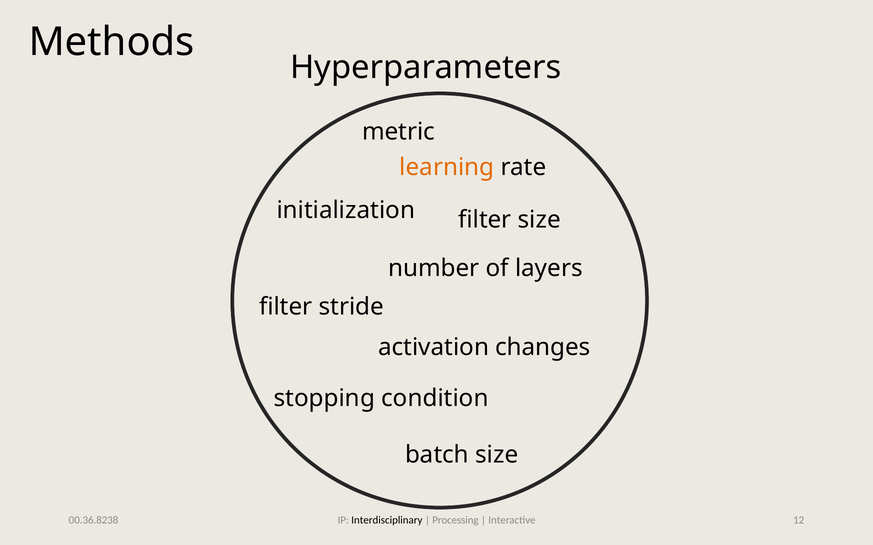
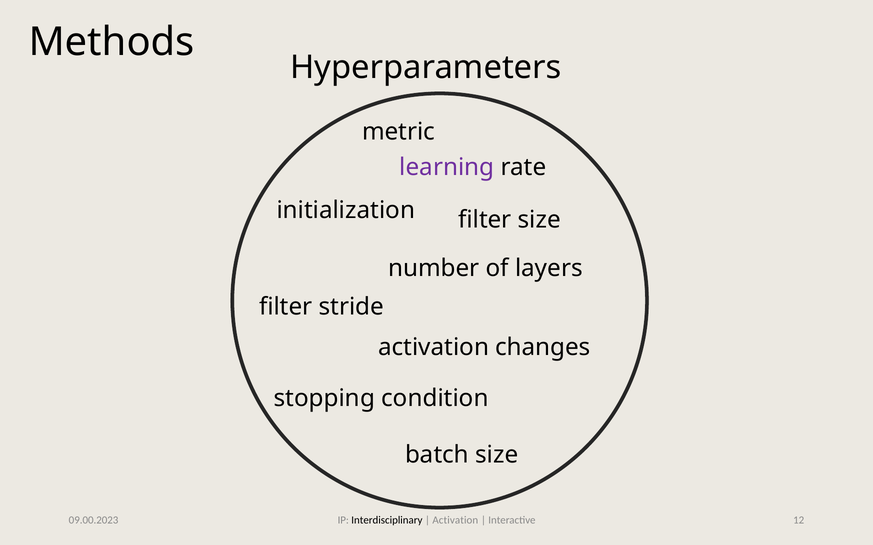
learning colour: orange -> purple (447, 167)
Processing: Processing -> Activation (455, 521)
00.36.8238: 00.36.8238 -> 09.00.2023 (94, 521)
